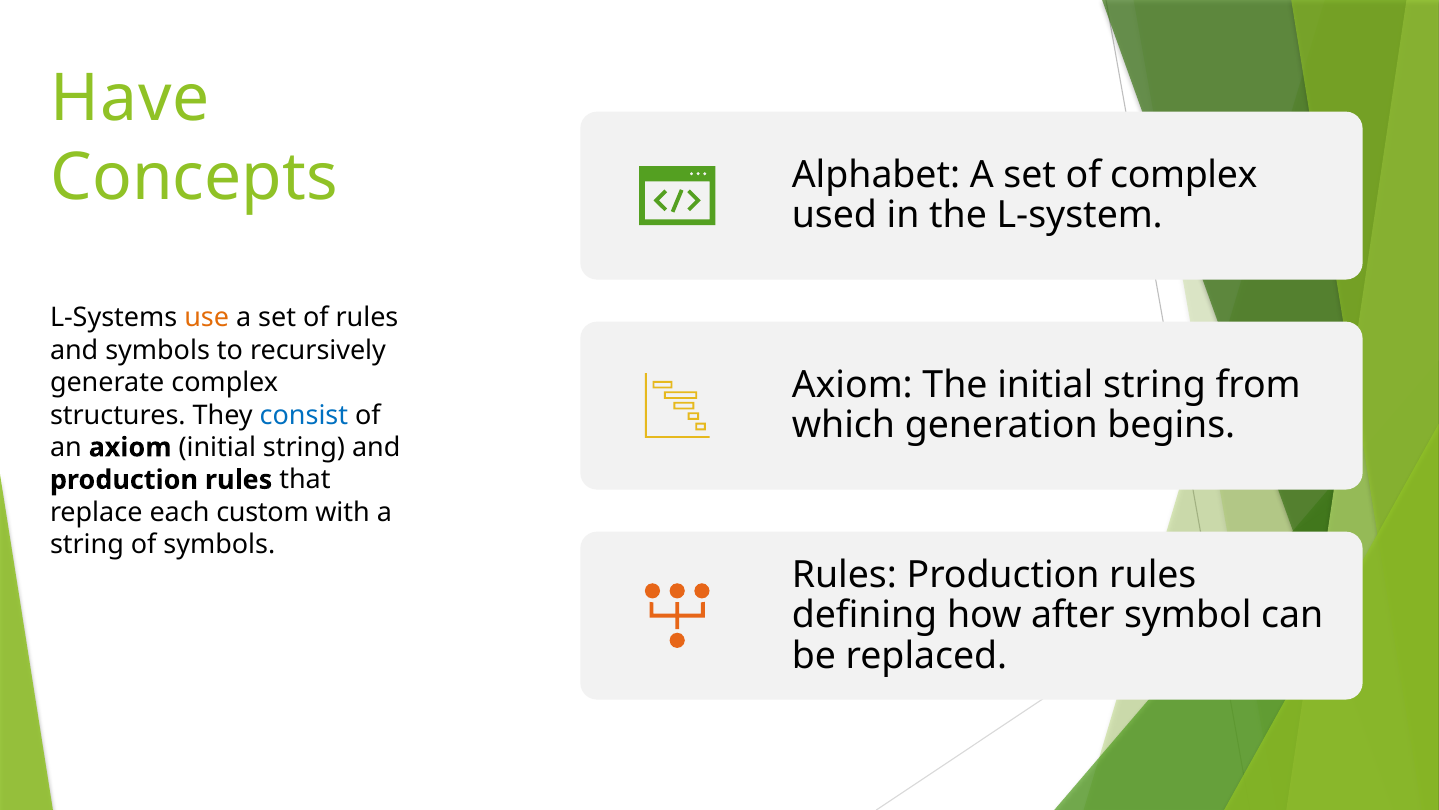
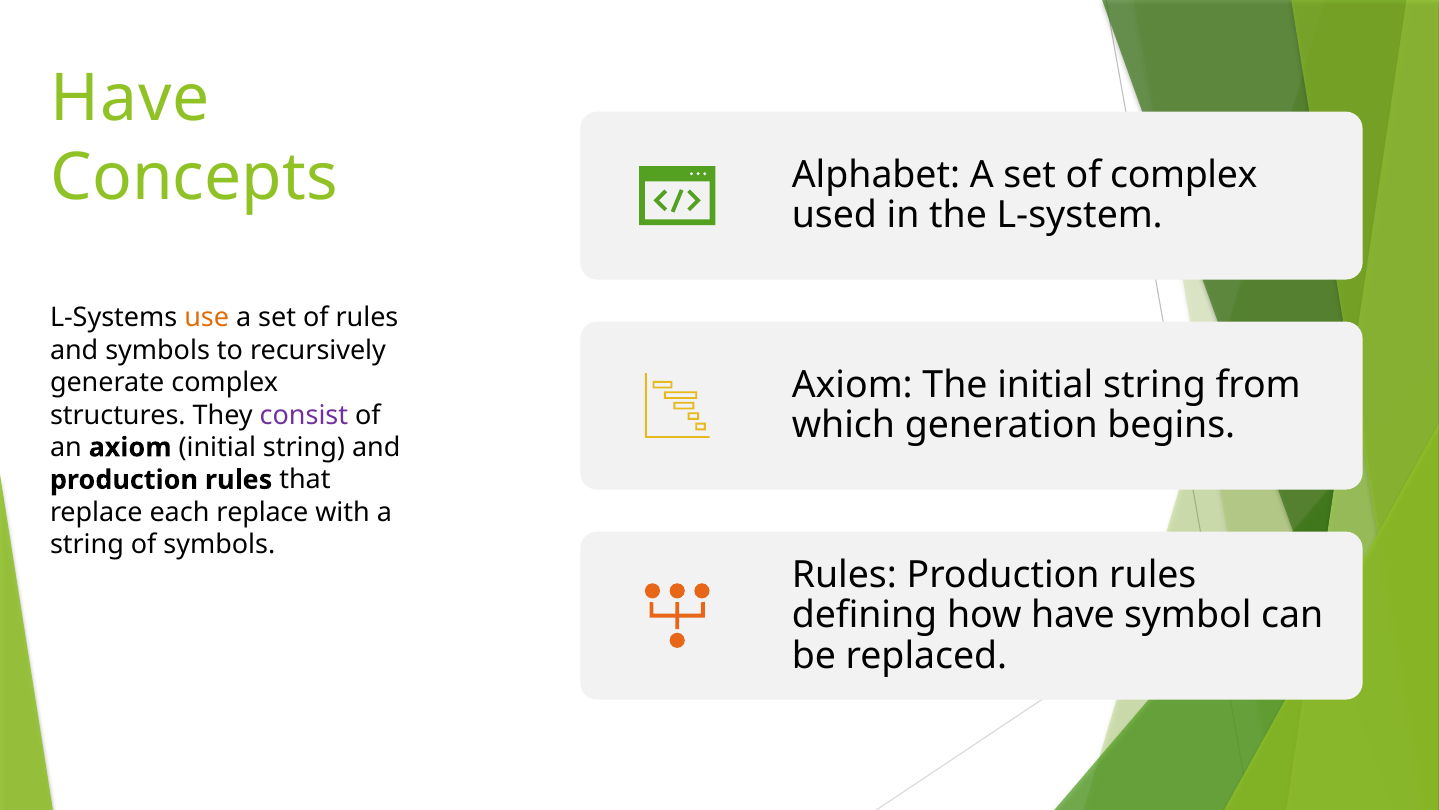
consist colour: blue -> purple (304, 415)
each custom: custom -> replace (262, 512)
after: after -> have (1073, 615)
